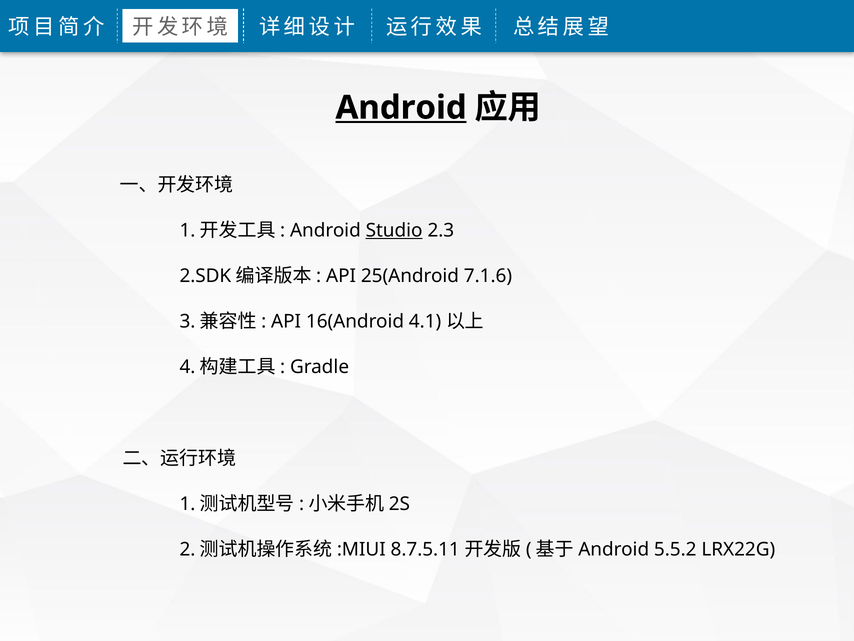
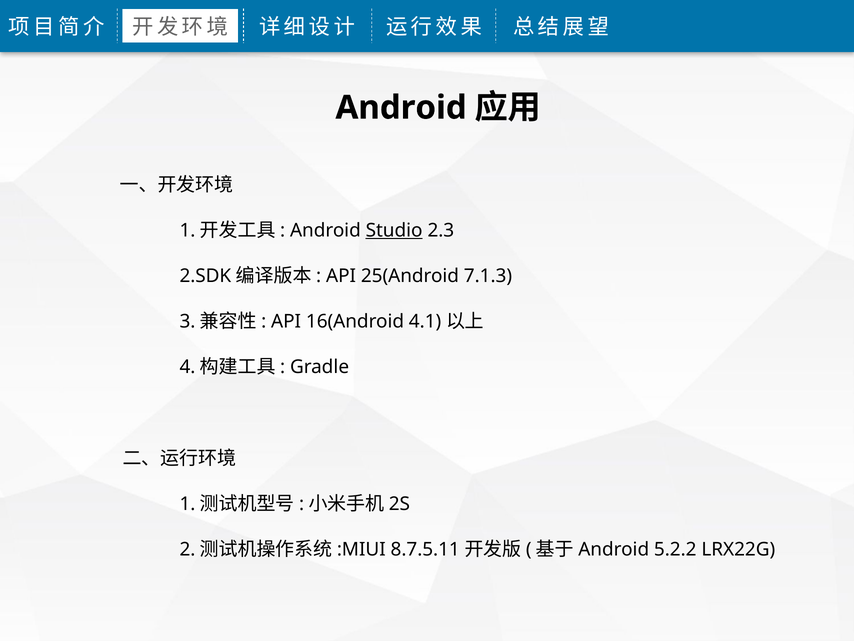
Android underline: present -> none (401, 108)
7.1.6: 7.1.6 -> 7.1.3 (488, 276)
5.5.2: 5.5.2 -> 5.2.2 (675, 549)
